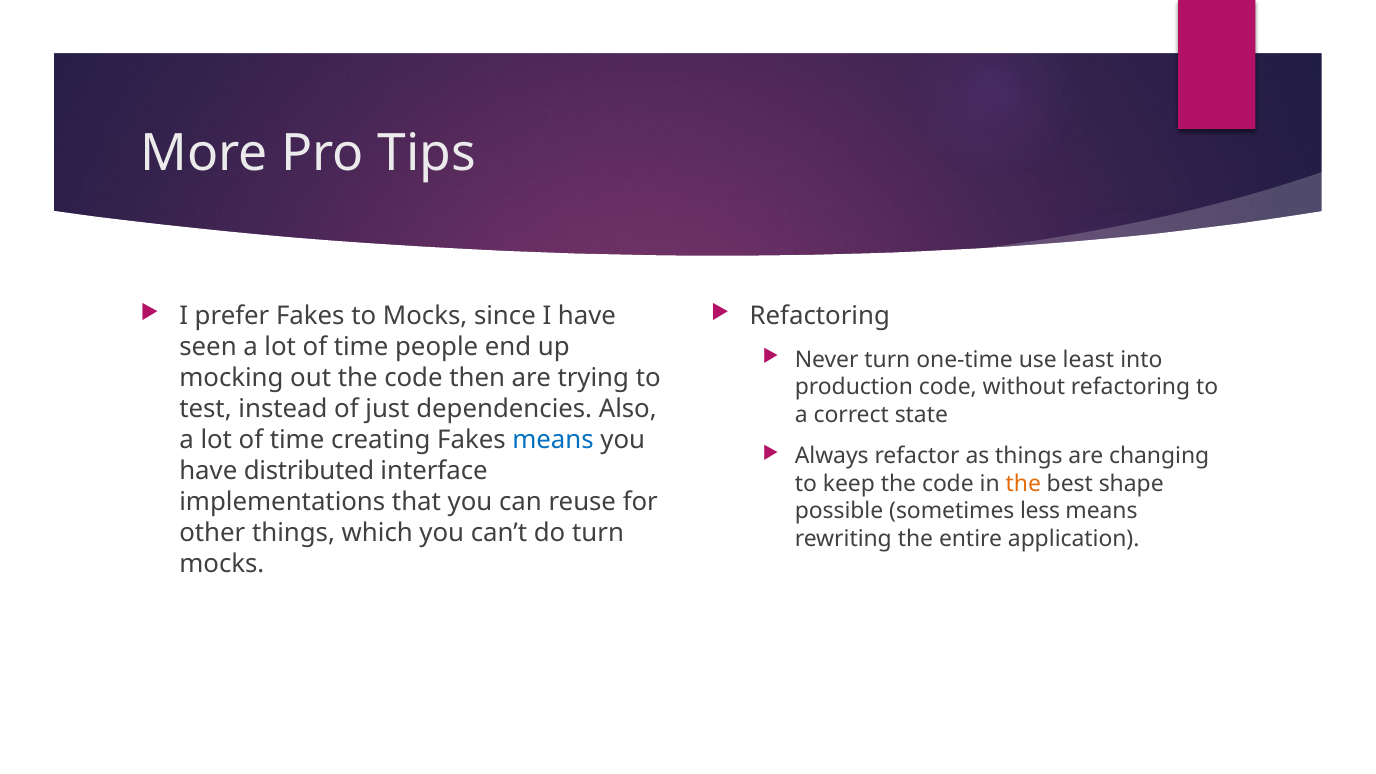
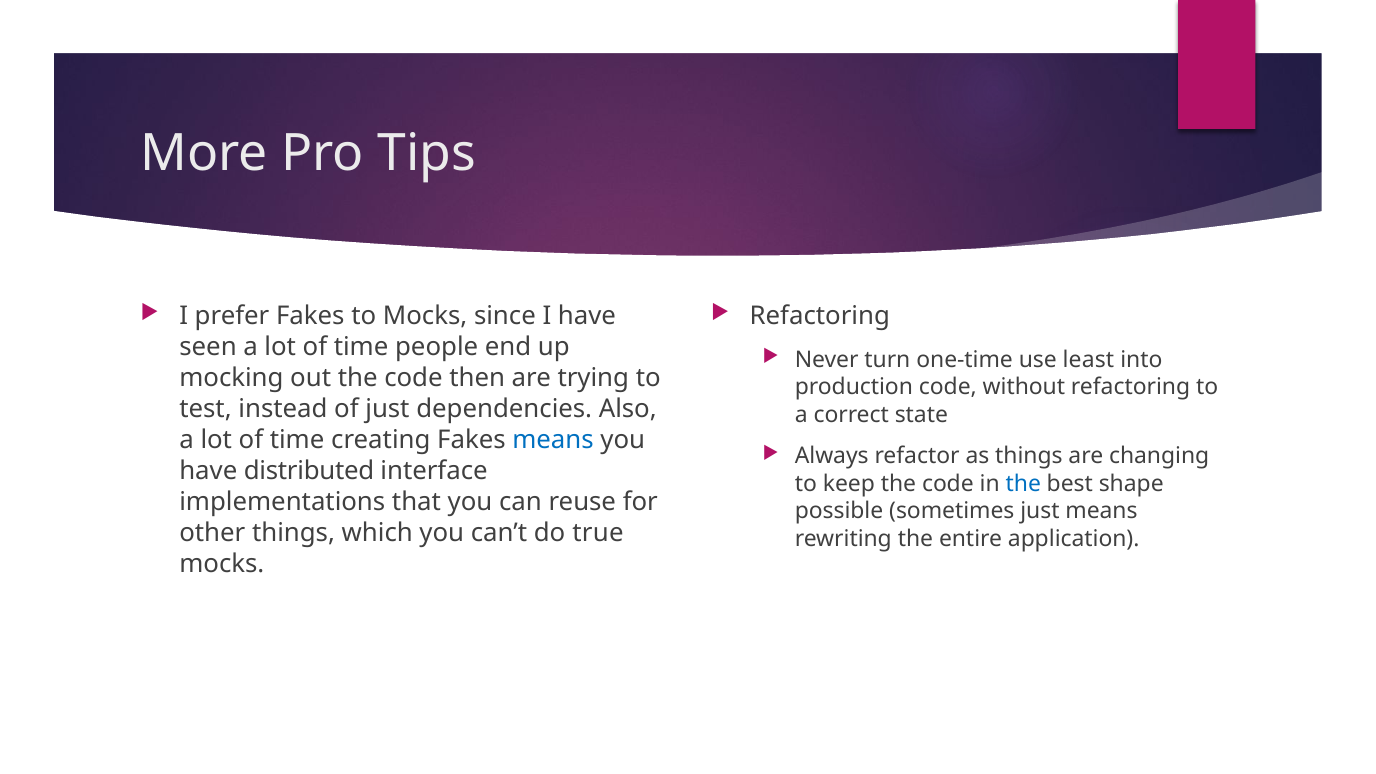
the colour: orange -> blue (1023, 484)
sometimes less: less -> just (1040, 511)
do turn: turn -> true (598, 533)
